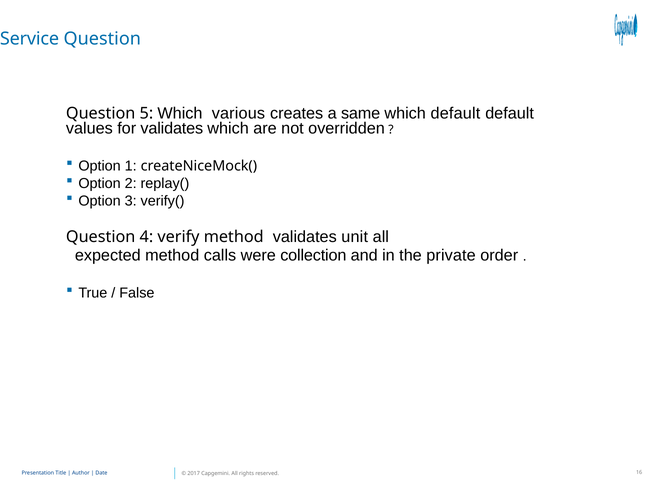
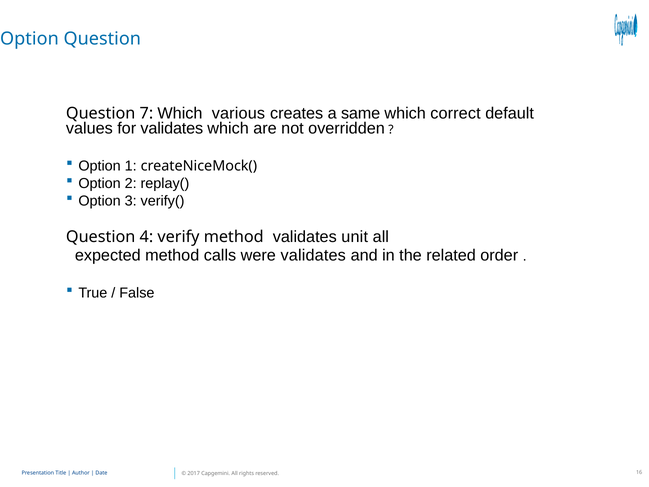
Service: Service -> Option (29, 39)
5: 5 -> 7 (146, 113)
which default: default -> correct (455, 113)
were collection: collection -> validates (313, 255)
private: private -> related (451, 255)
